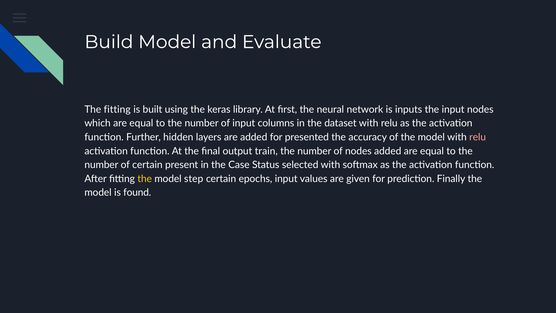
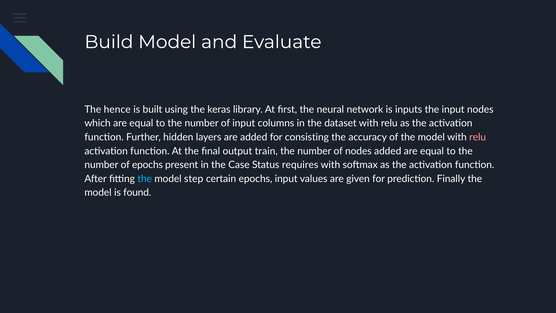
The fitting: fitting -> hence (117, 109)
presented: presented -> consisting (307, 137)
of certain: certain -> epochs (147, 165)
selected: selected -> requires (300, 165)
the colour: yellow -> light blue (145, 179)
